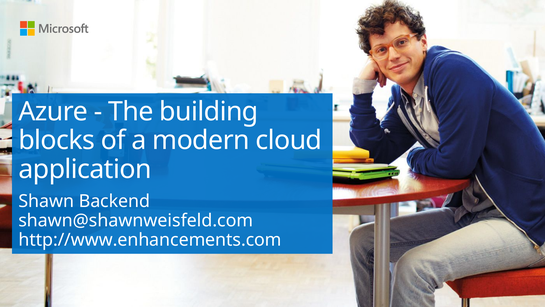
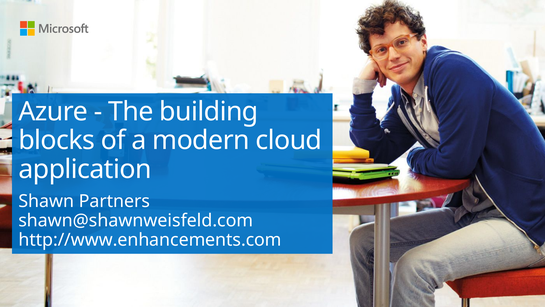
Backend: Backend -> Partners (114, 201)
